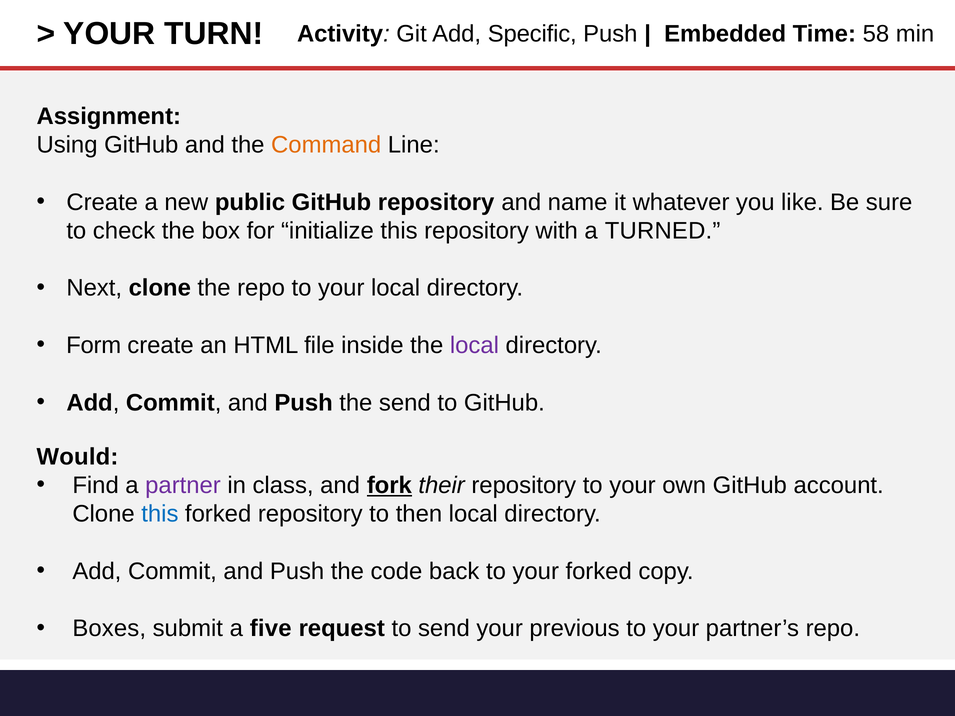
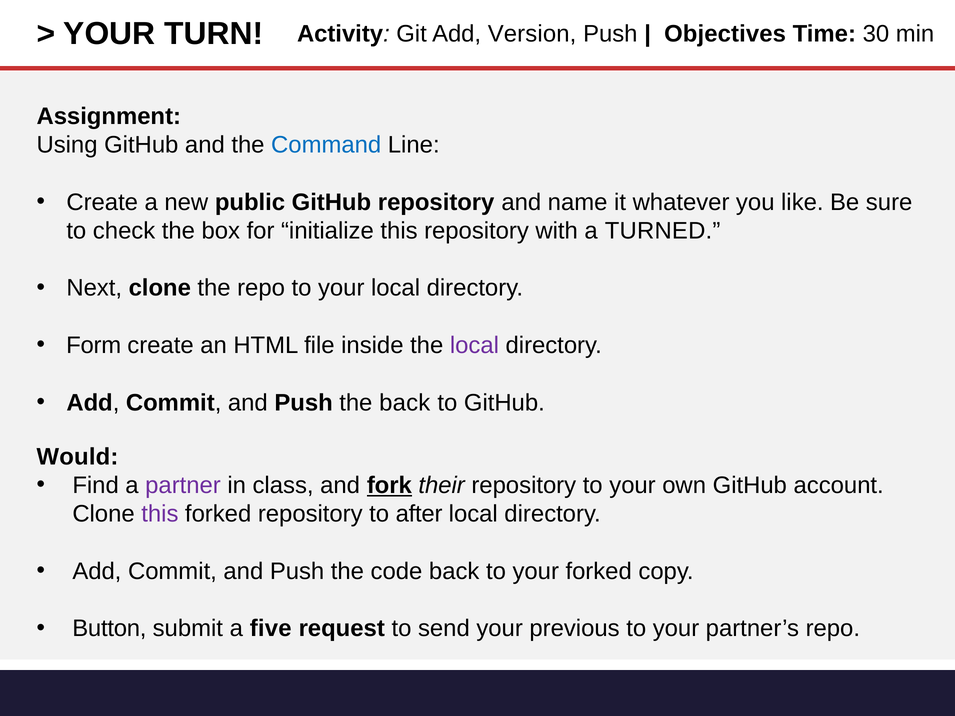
Specific: Specific -> Version (532, 34)
Embedded: Embedded -> Objectives (725, 34)
58: 58 -> 30 (876, 34)
Command colour: orange -> blue (326, 145)
the send: send -> back (405, 403)
this colour: blue -> purple (160, 514)
then: then -> after (419, 514)
Boxes: Boxes -> Button (109, 629)
